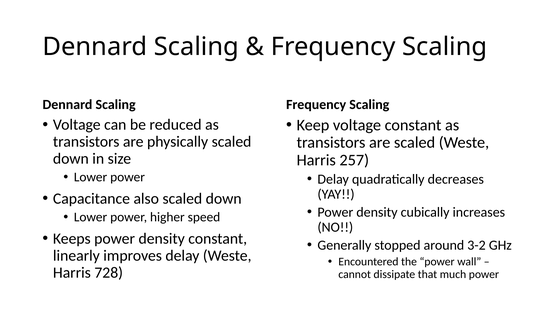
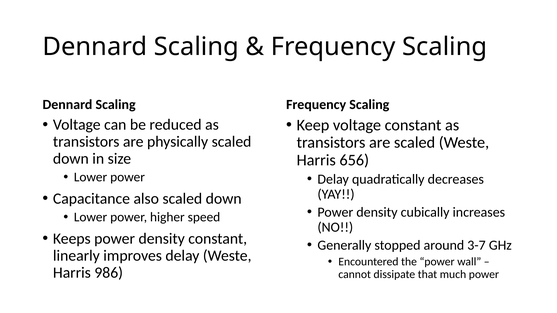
257: 257 -> 656 (354, 160)
3-2: 3-2 -> 3-7 (477, 245)
728: 728 -> 986 (109, 273)
